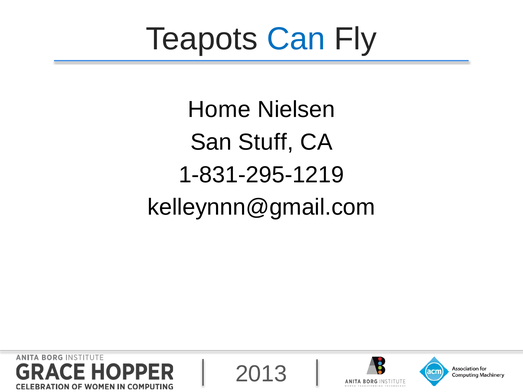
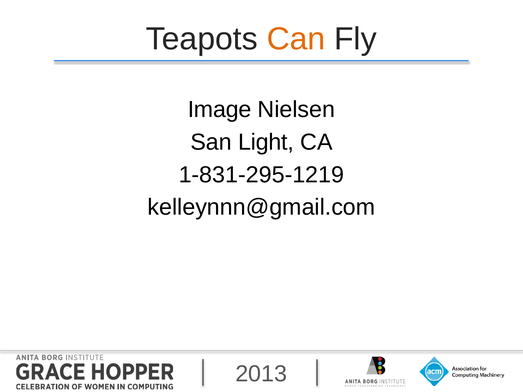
Can colour: blue -> orange (296, 39)
Home: Home -> Image (220, 110)
Stuff: Stuff -> Light (266, 142)
